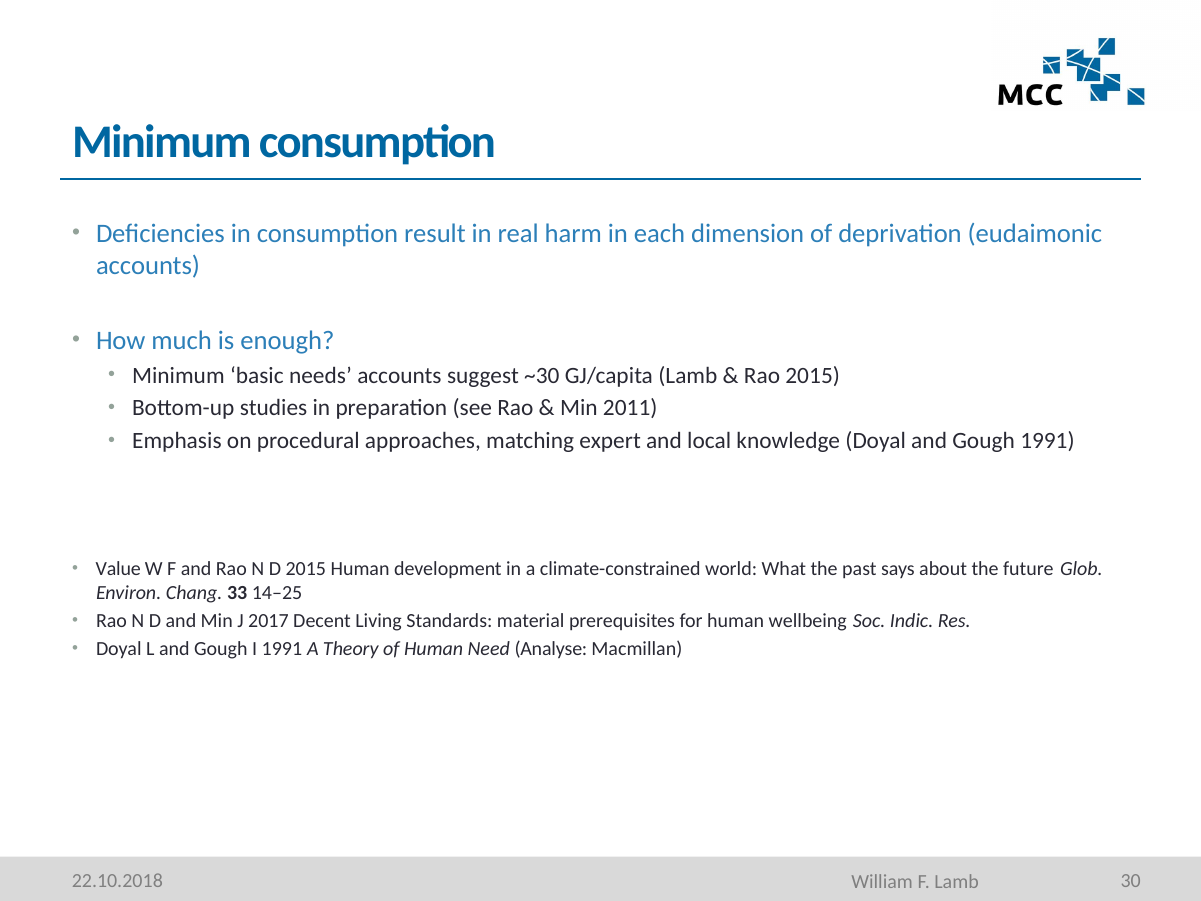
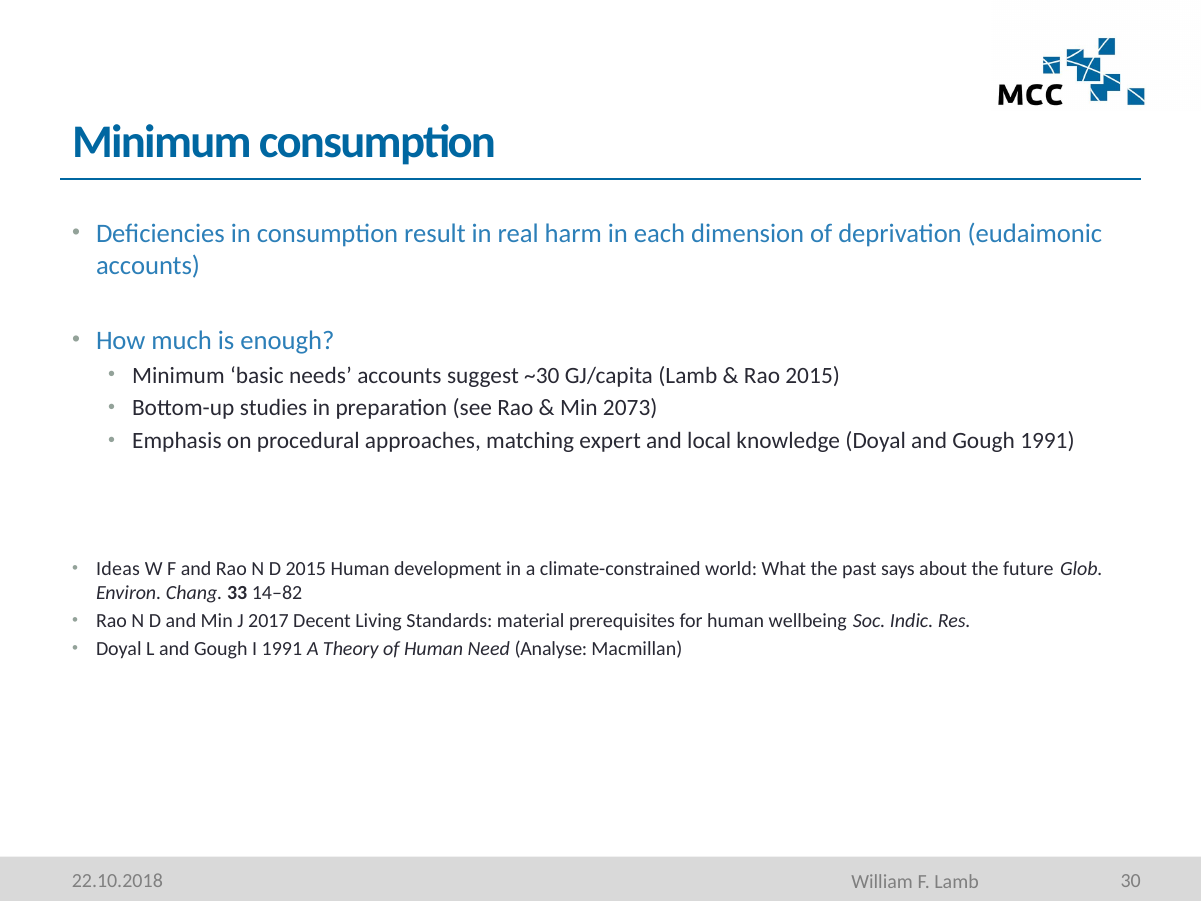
2011: 2011 -> 2073 (630, 408)
Value: Value -> Ideas (118, 569)
14–25: 14–25 -> 14–82 (277, 593)
